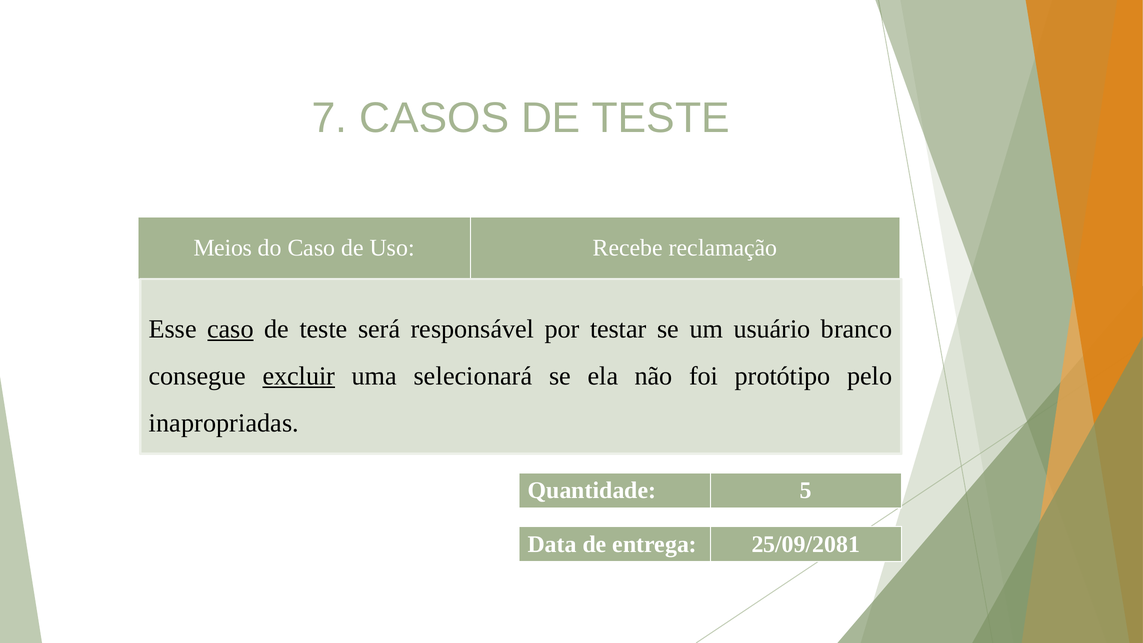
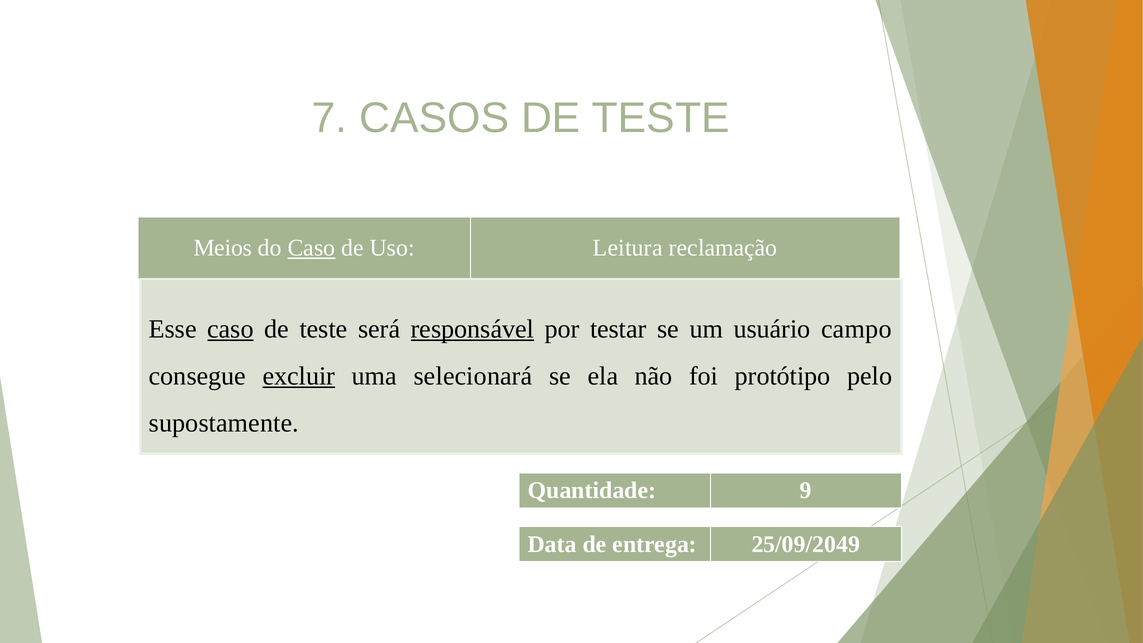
Caso underline: none -> present (311, 248)
Recebe: Recebe -> Leitura (628, 248)
responsável underline: none -> present (472, 329)
branco: branco -> campo (856, 329)
inapropriadas: inapropriadas -> supostamente (224, 423)
5: 5 -> 9 (806, 490)
25/09/2081: 25/09/2081 -> 25/09/2049 (806, 544)
